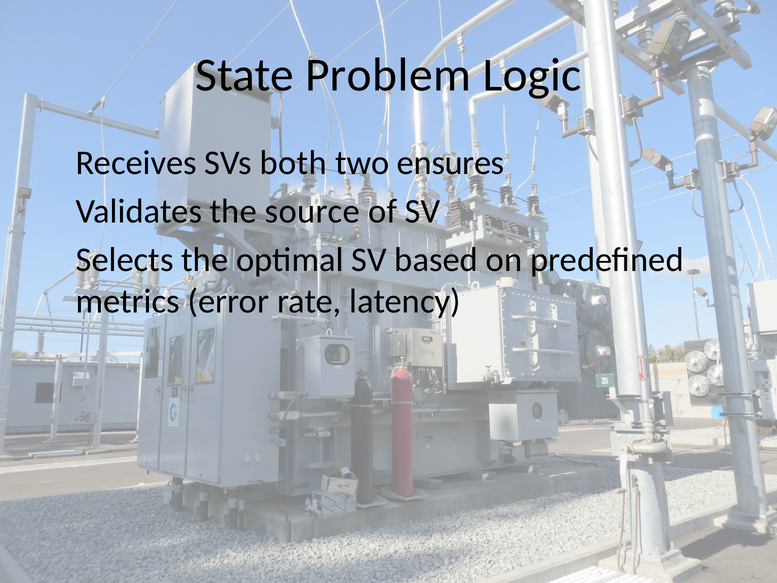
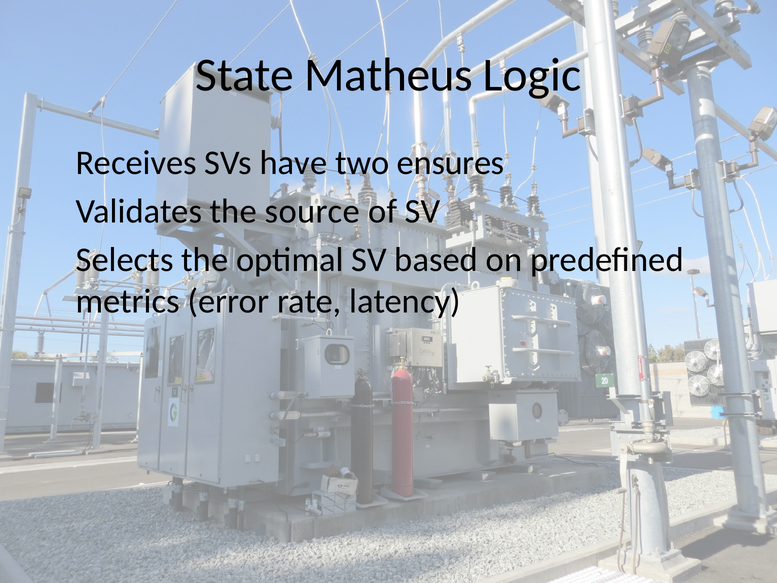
Problem: Problem -> Matheus (389, 75)
both: both -> have (293, 163)
